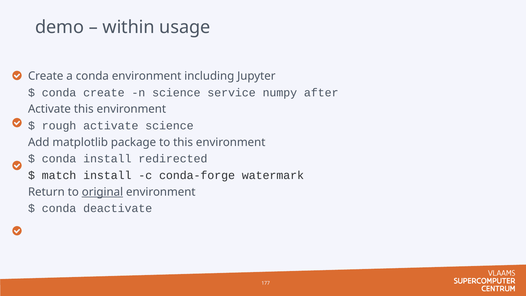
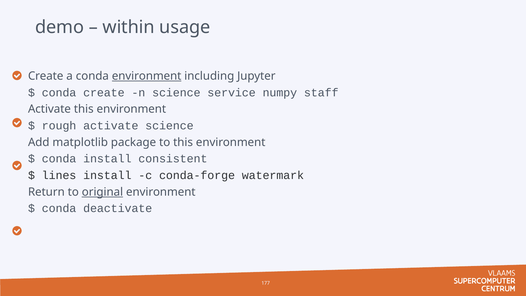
environment underline: none -> present (147, 76)
after: after -> staff (321, 93)
redirected: redirected -> consistent (173, 159)
match: match -> lines (59, 175)
